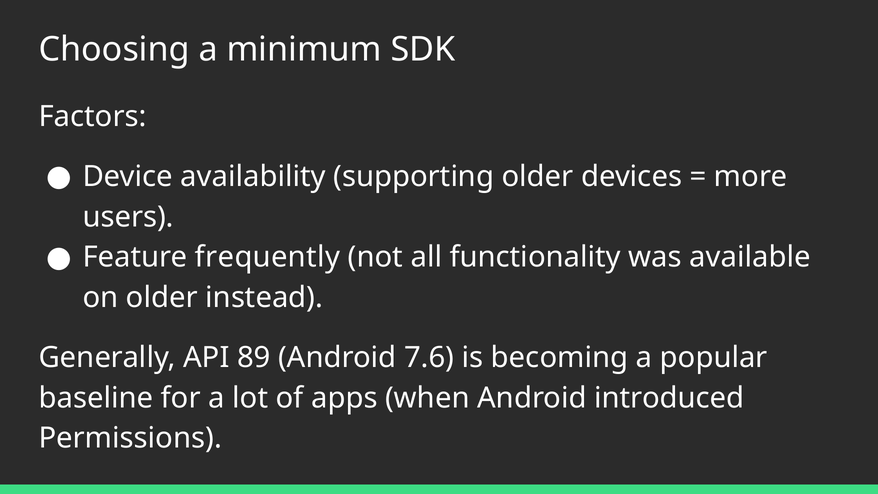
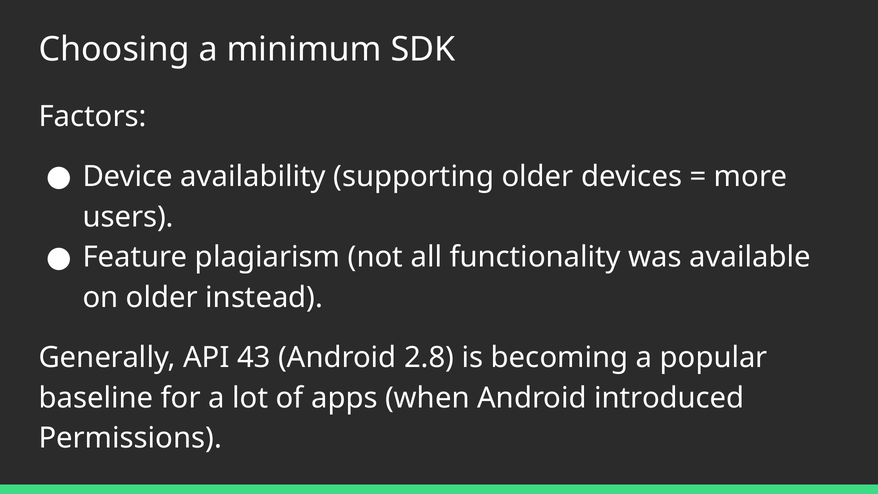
frequently: frequently -> plagiarism (268, 257)
89: 89 -> 43 (254, 357)
7.6: 7.6 -> 2.8 (429, 357)
